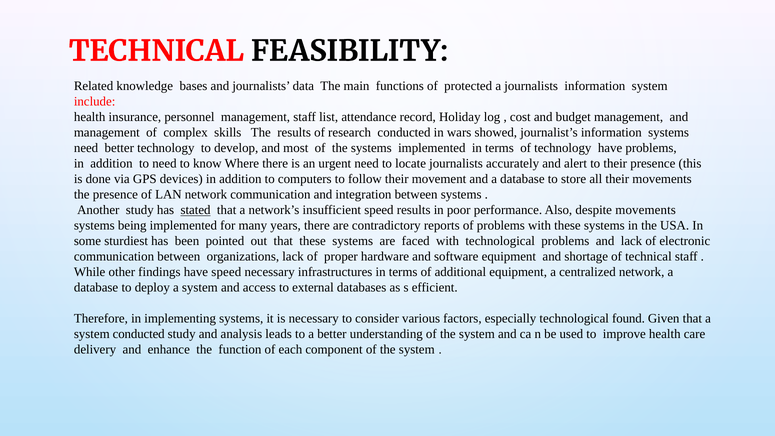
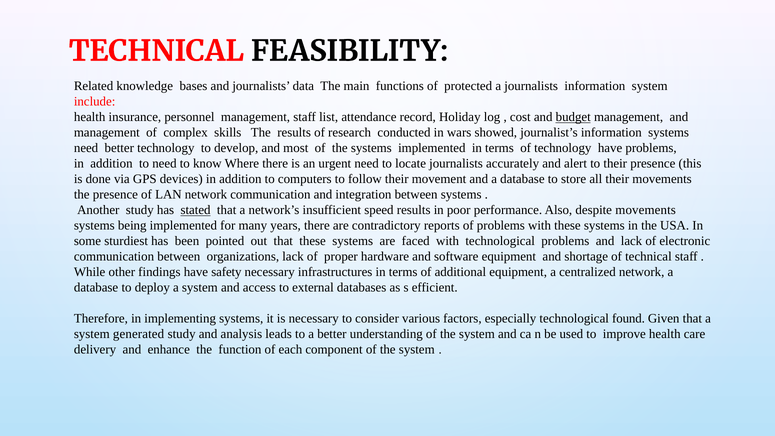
budget underline: none -> present (573, 117)
have speed: speed -> safety (226, 272)
system conducted: conducted -> generated (139, 334)
